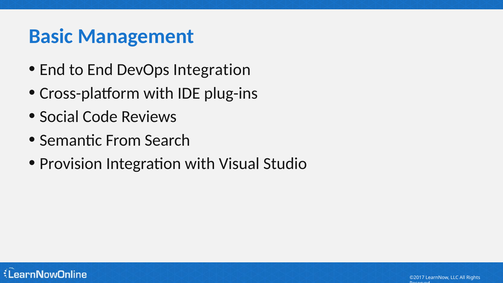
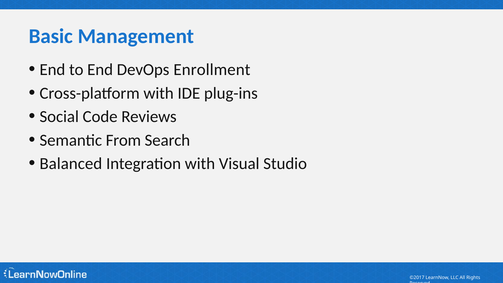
DevOps Integration: Integration -> Enrollment (212, 70)
Provision: Provision -> Balanced (71, 164)
